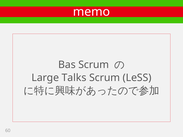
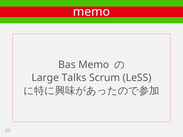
Bas Scrum: Scrum -> Memo (94, 65)
